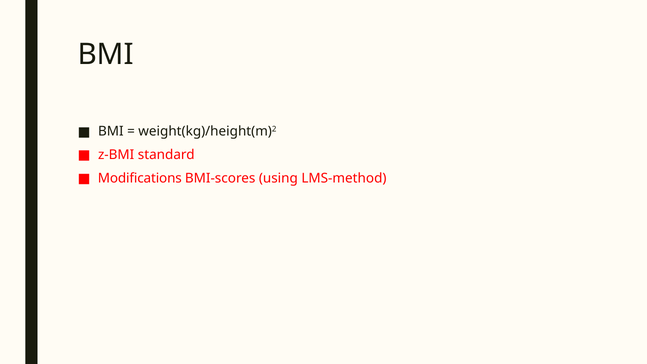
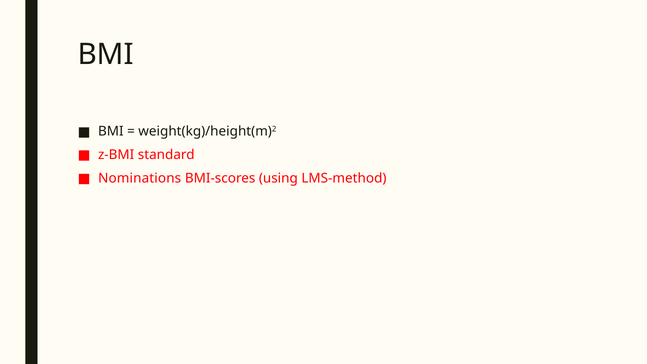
Modifications: Modifications -> Nominations (140, 178)
